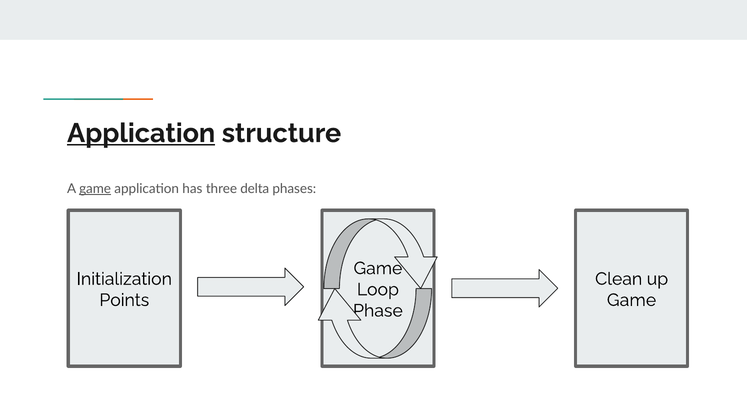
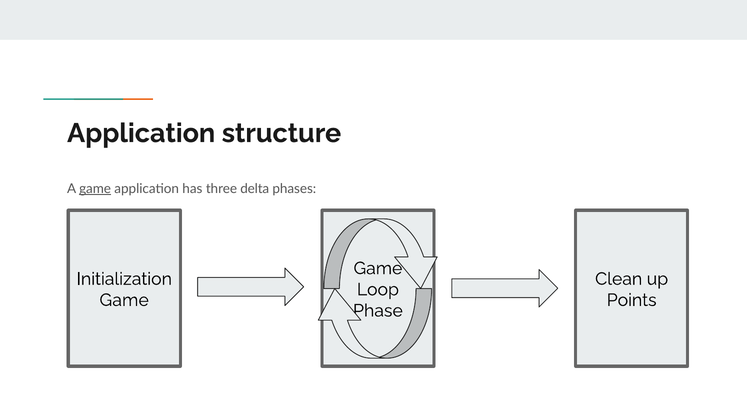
Application underline: present -> none (141, 133)
Points: Points -> Game (124, 300)
Game: Game -> Points (632, 300)
